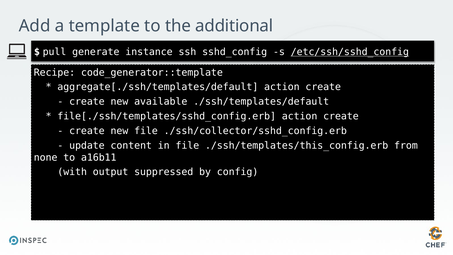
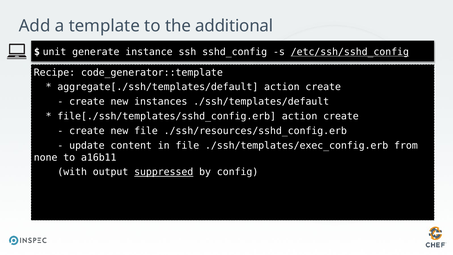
pull: pull -> unit (54, 52)
available: available -> instances (161, 102)
./ssh/collector/sshd_config.erb: ./ssh/collector/sshd_config.erb -> ./ssh/resources/sshd_config.erb (255, 131)
./ssh/templates/this_config.erb: ./ssh/templates/this_config.erb -> ./ssh/templates/exec_config.erb (297, 146)
suppressed underline: none -> present (164, 172)
